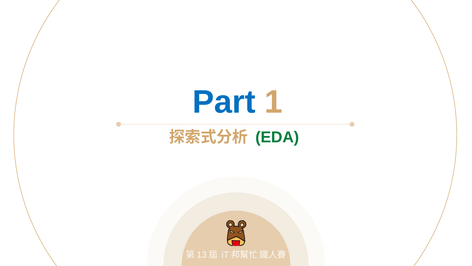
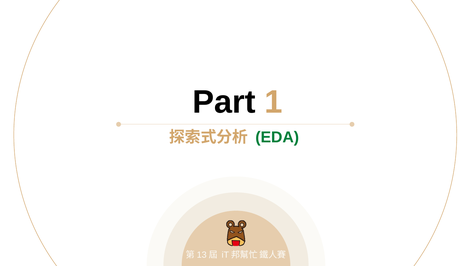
Part colour: blue -> black (224, 102)
